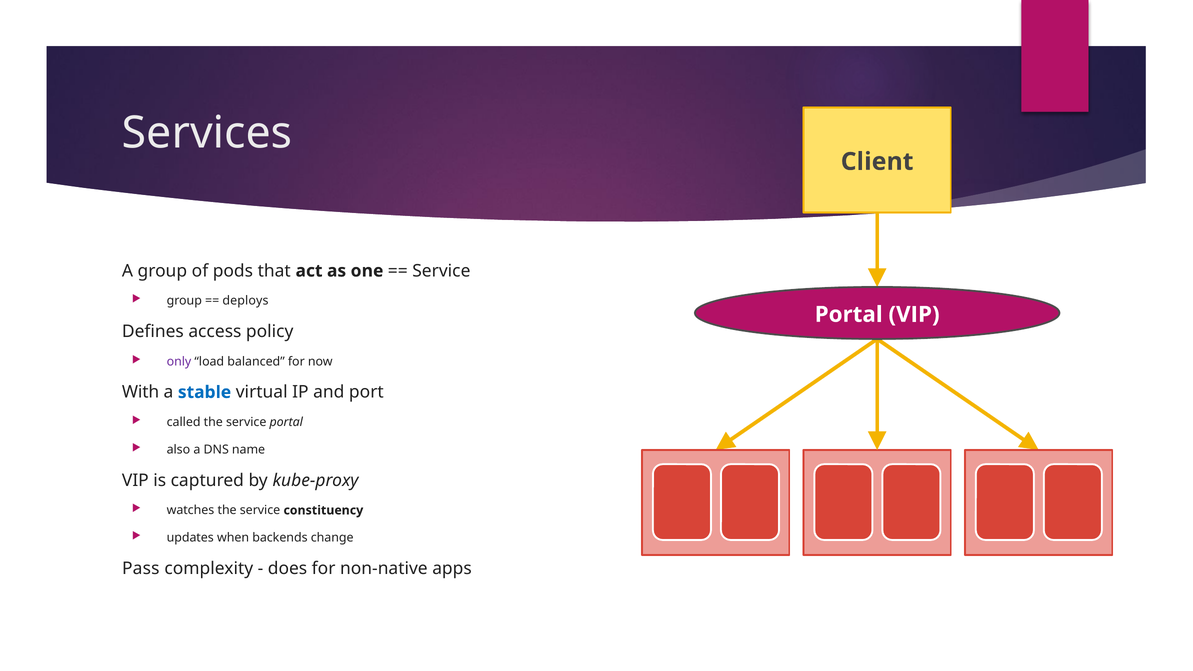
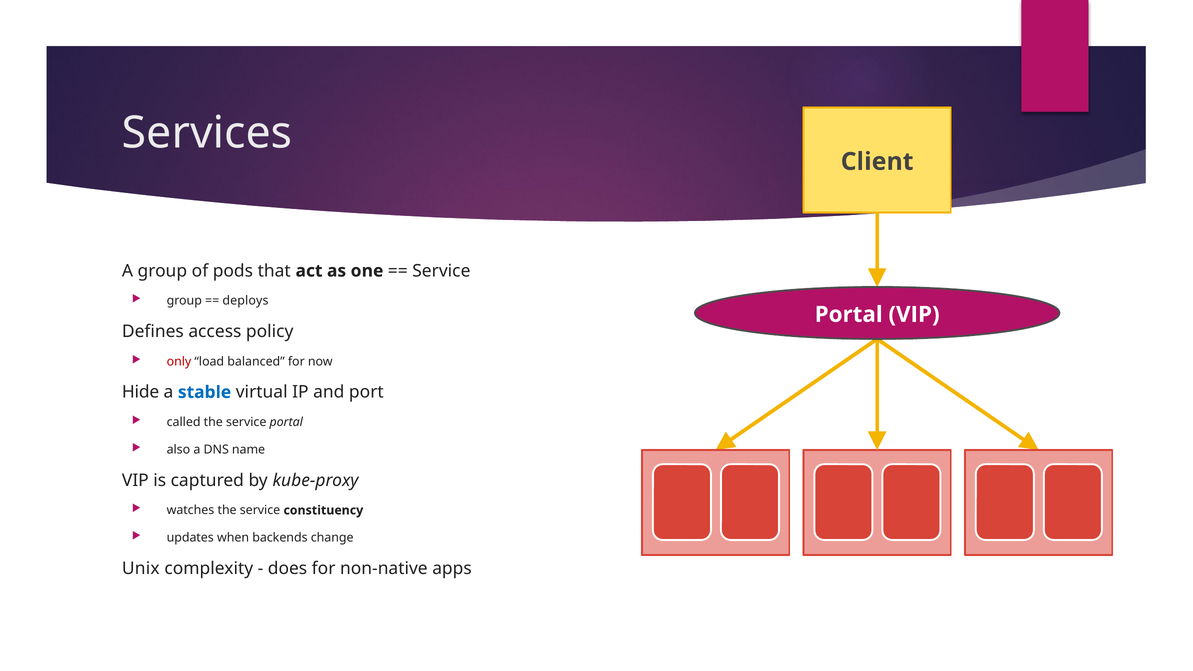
only colour: purple -> red (179, 362)
With: With -> Hide (141, 392)
Pass: Pass -> Unix (141, 568)
